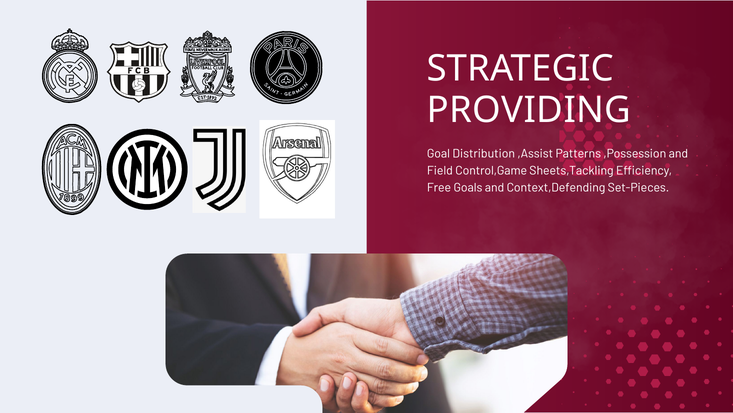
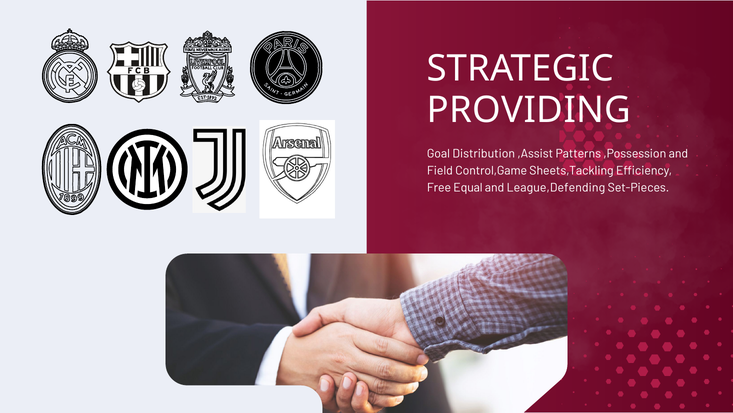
Goals: Goals -> Equal (468, 188)
Context,Defending: Context,Defending -> League,Defending (556, 188)
